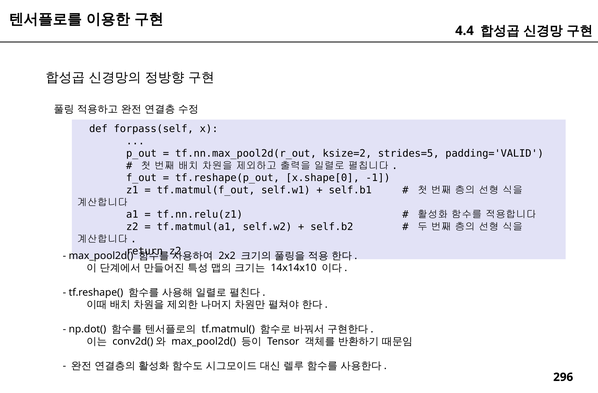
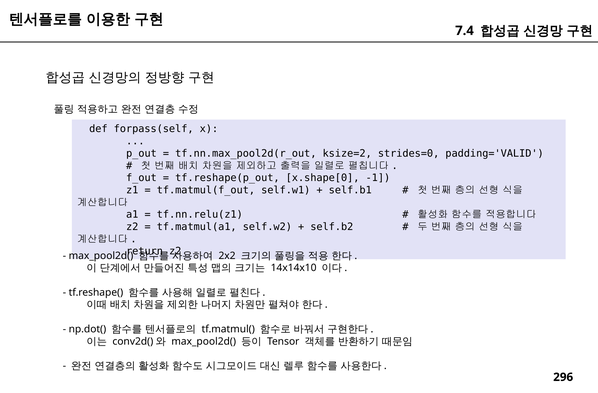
4.4: 4.4 -> 7.4 (464, 31)
strides=5: strides=5 -> strides=0 (409, 153)
